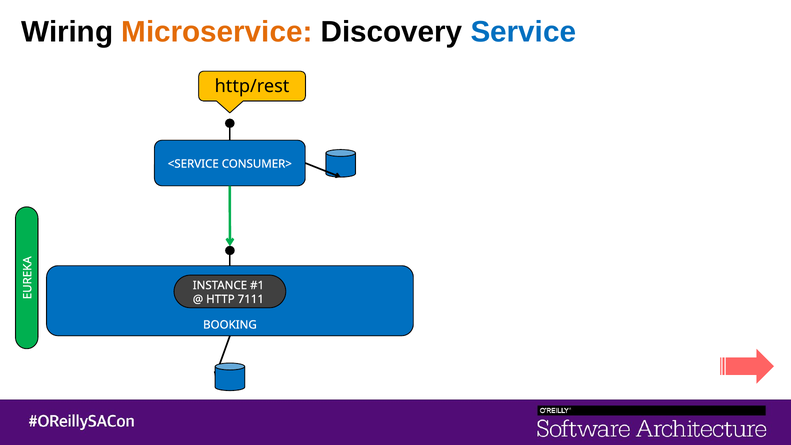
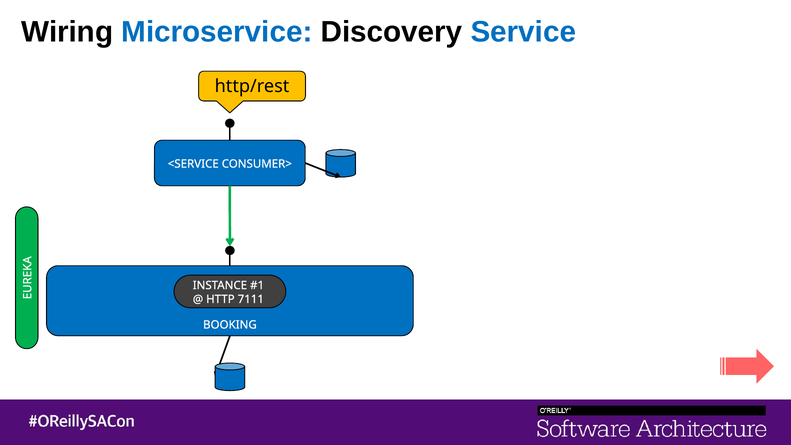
Microservice colour: orange -> blue (217, 32)
